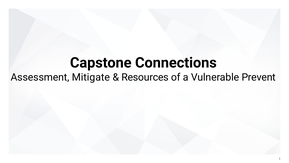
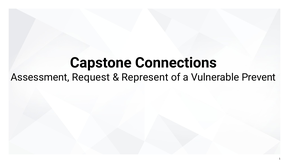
Mitigate: Mitigate -> Request (91, 77)
Resources: Resources -> Represent (145, 77)
